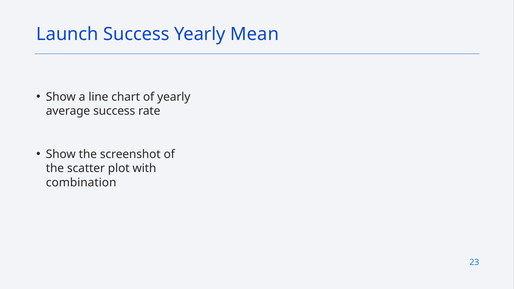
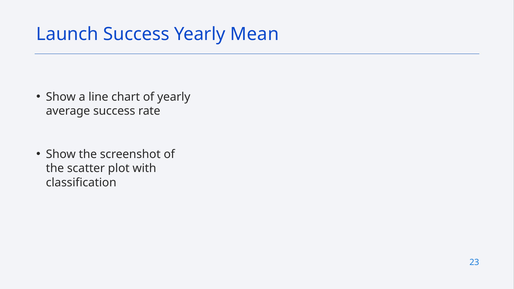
combination: combination -> classification (81, 183)
